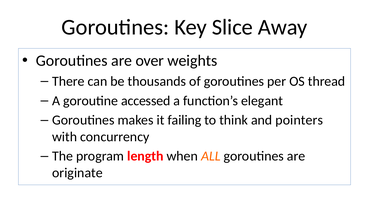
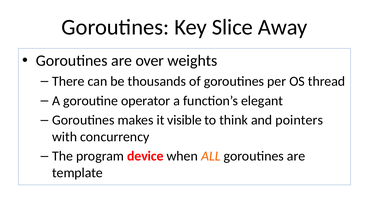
accessed: accessed -> operator (146, 101)
failing: failing -> visible (184, 120)
length: length -> device (145, 157)
originate: originate -> template (77, 173)
